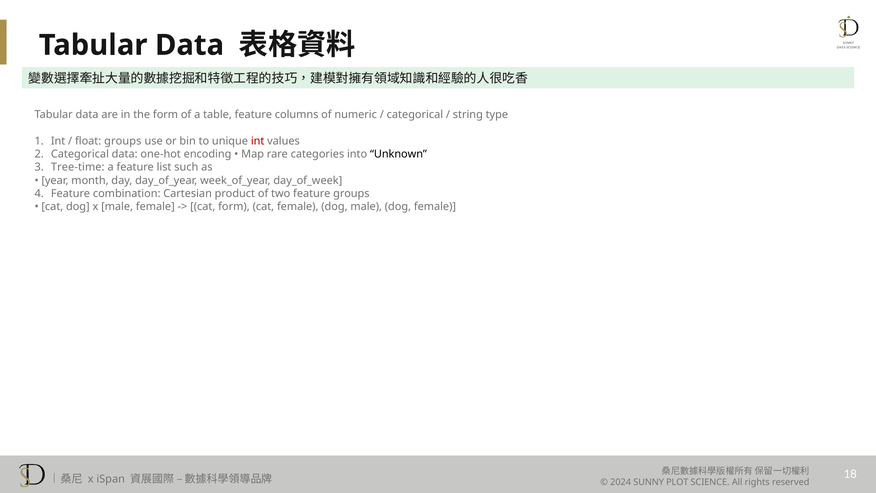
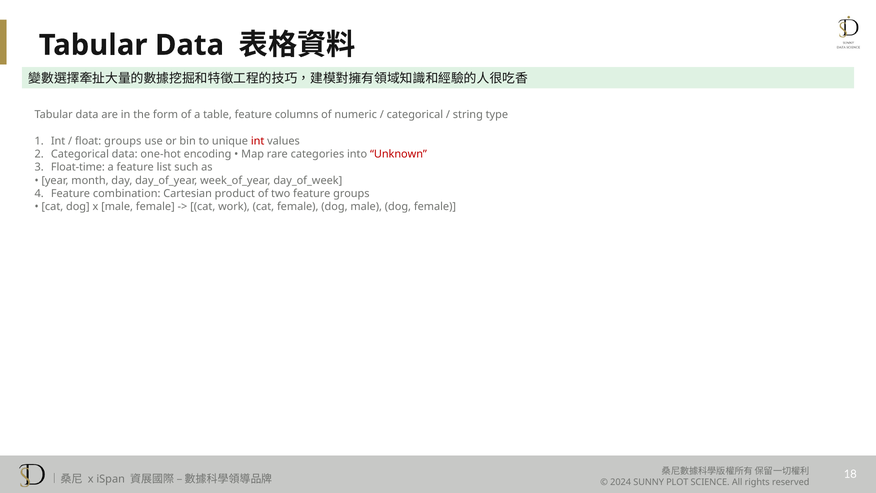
Unknown colour: black -> red (398, 154)
Tree-time: Tree-time -> Float-time (78, 167)
cat form: form -> work (234, 207)
